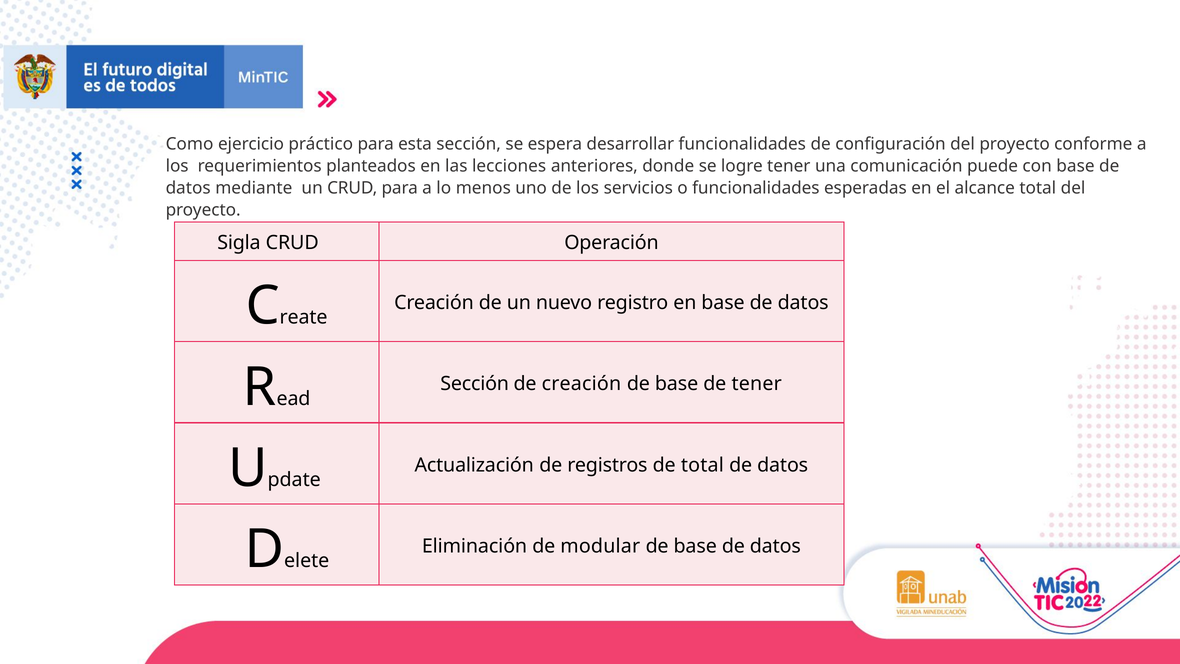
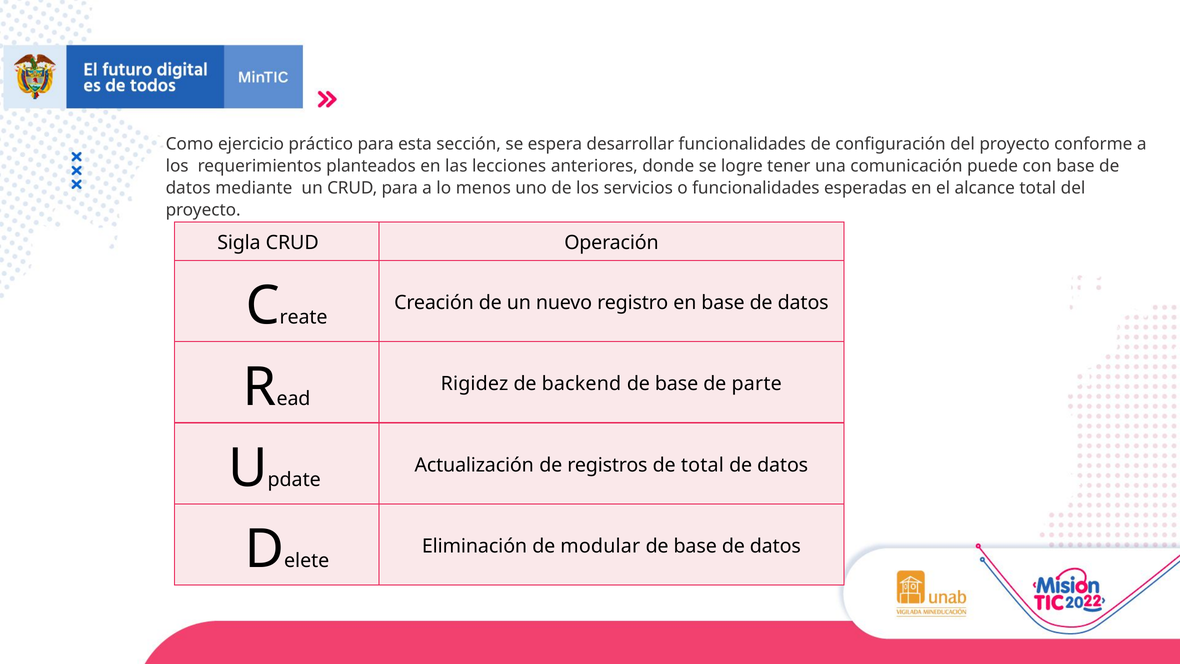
Sección: Sección -> Rigidez (475, 384)
de creación: creación -> backend (581, 384)
de tener: tener -> parte (757, 384)
